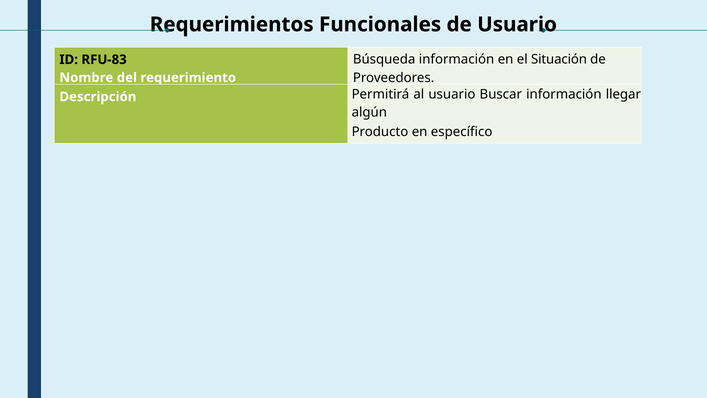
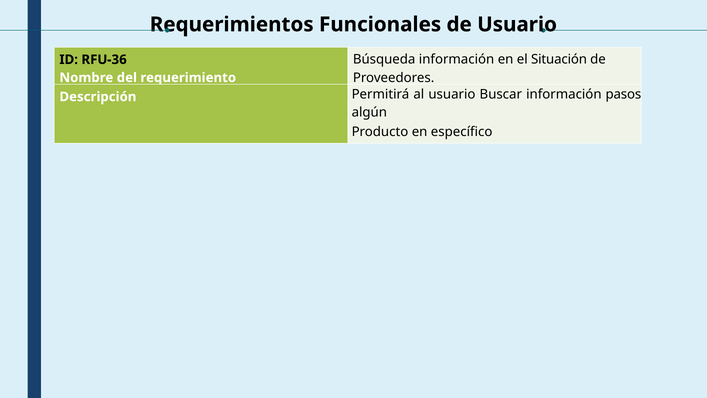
RFU-83: RFU-83 -> RFU-36 (104, 60)
llegar: llegar -> pasos (623, 94)
